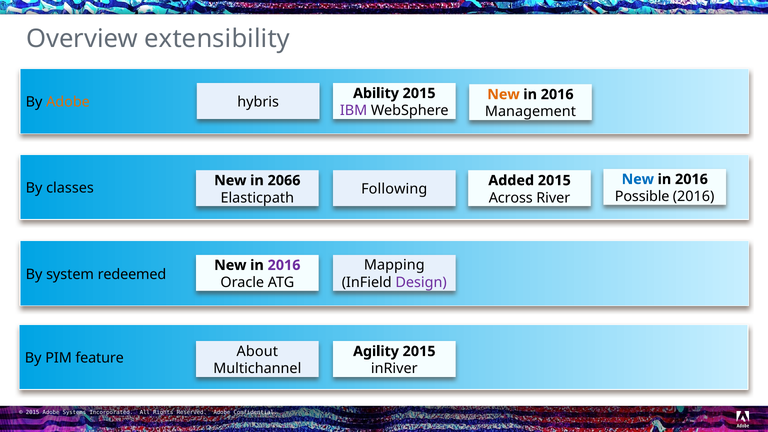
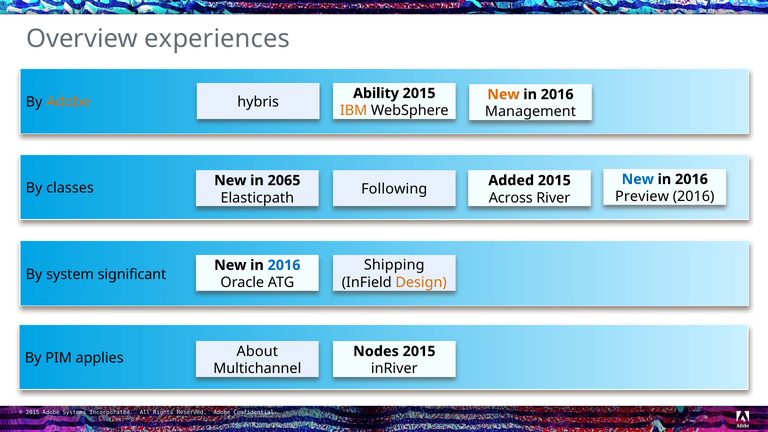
extensibility: extensibility -> experiences (217, 39)
IBM colour: purple -> orange (354, 111)
2066: 2066 -> 2065 (284, 181)
Possible: Possible -> Preview (642, 197)
Mapping: Mapping -> Shipping (394, 265)
2016 colour: purple -> blue (284, 265)
redeemed: redeemed -> significant (132, 274)
Design colour: purple -> orange (421, 283)
Agility: Agility -> Nodes (376, 351)
feature: feature -> applies (100, 358)
